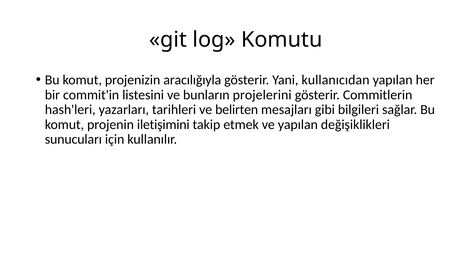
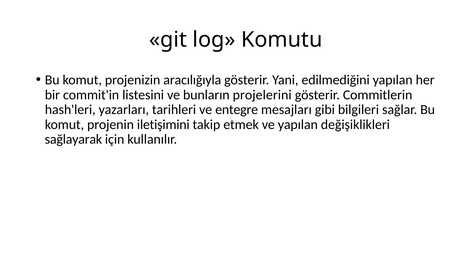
kullanıcıdan: kullanıcıdan -> edilmediğini (336, 80)
belirten: belirten -> entegre (237, 109)
sunucuları: sunucuları -> sağlayarak (73, 139)
